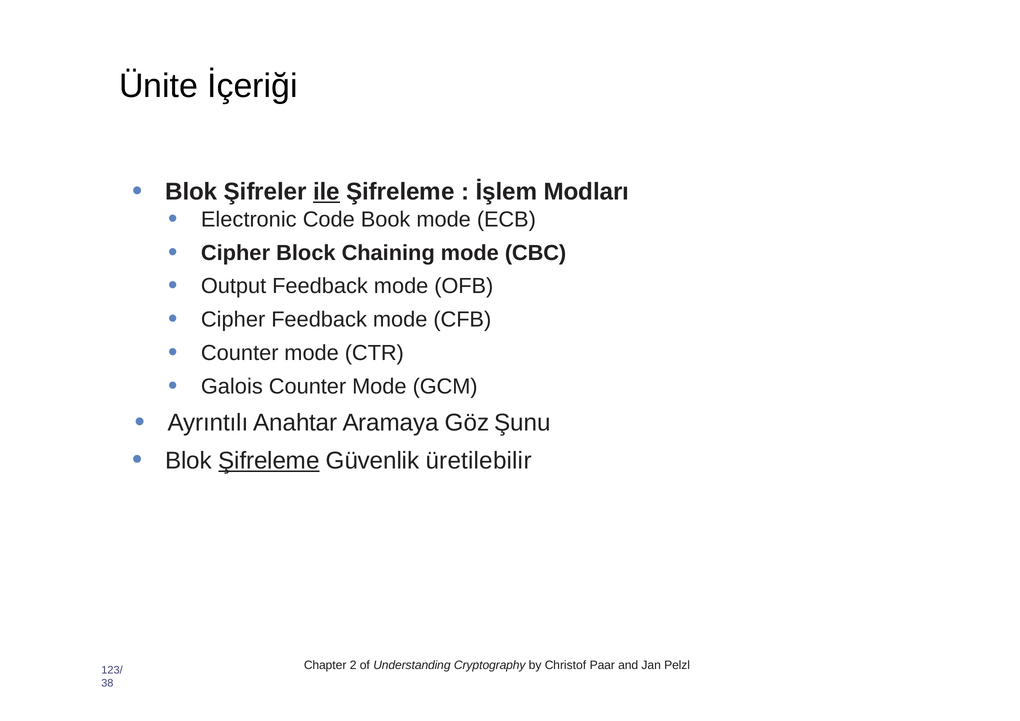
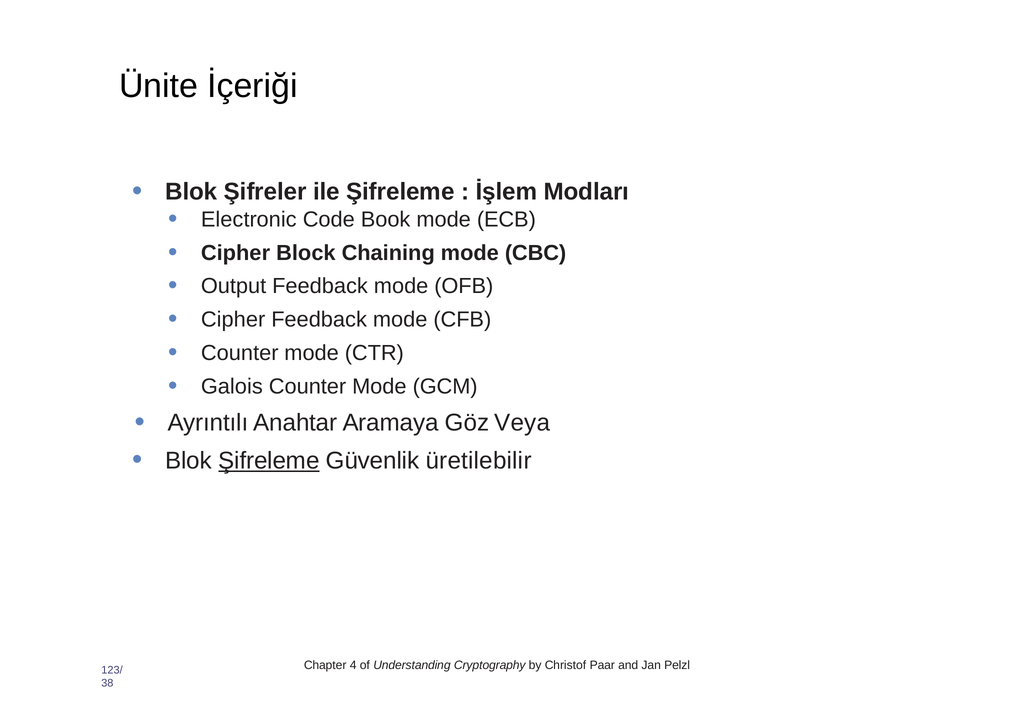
ile underline: present -> none (326, 192)
Şunu: Şunu -> Veya (522, 423)
2: 2 -> 4 (353, 665)
